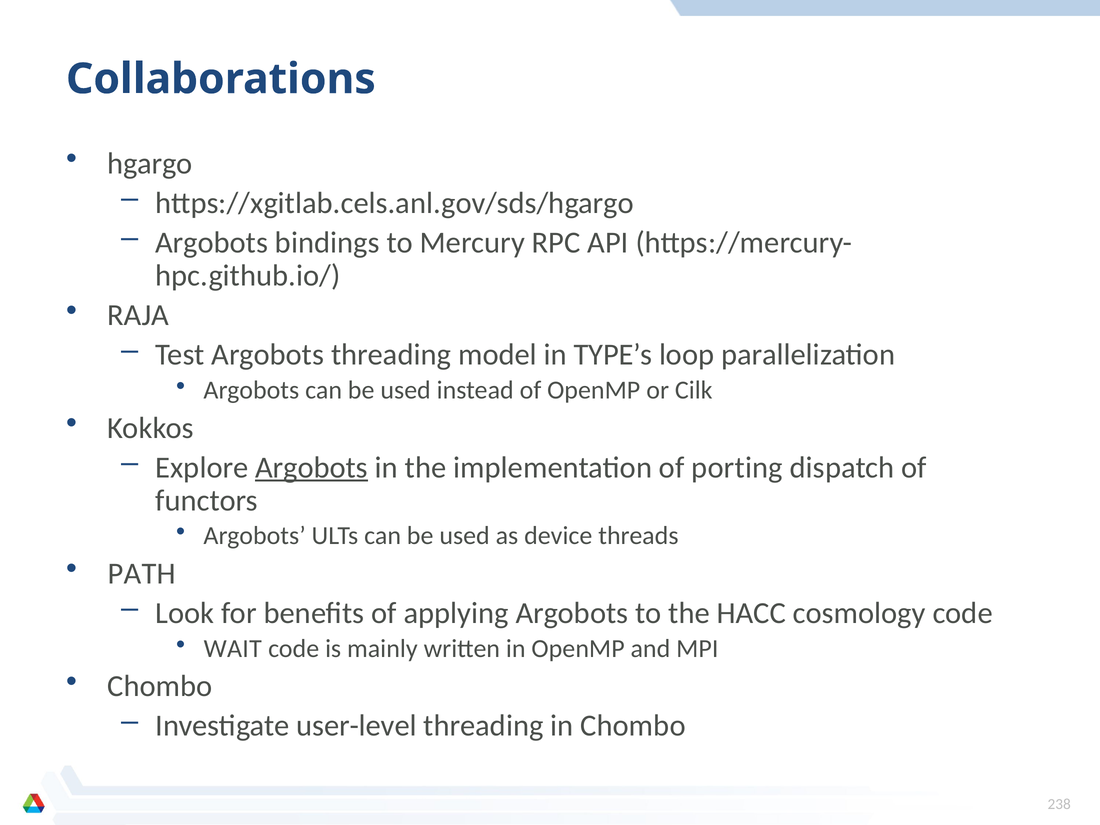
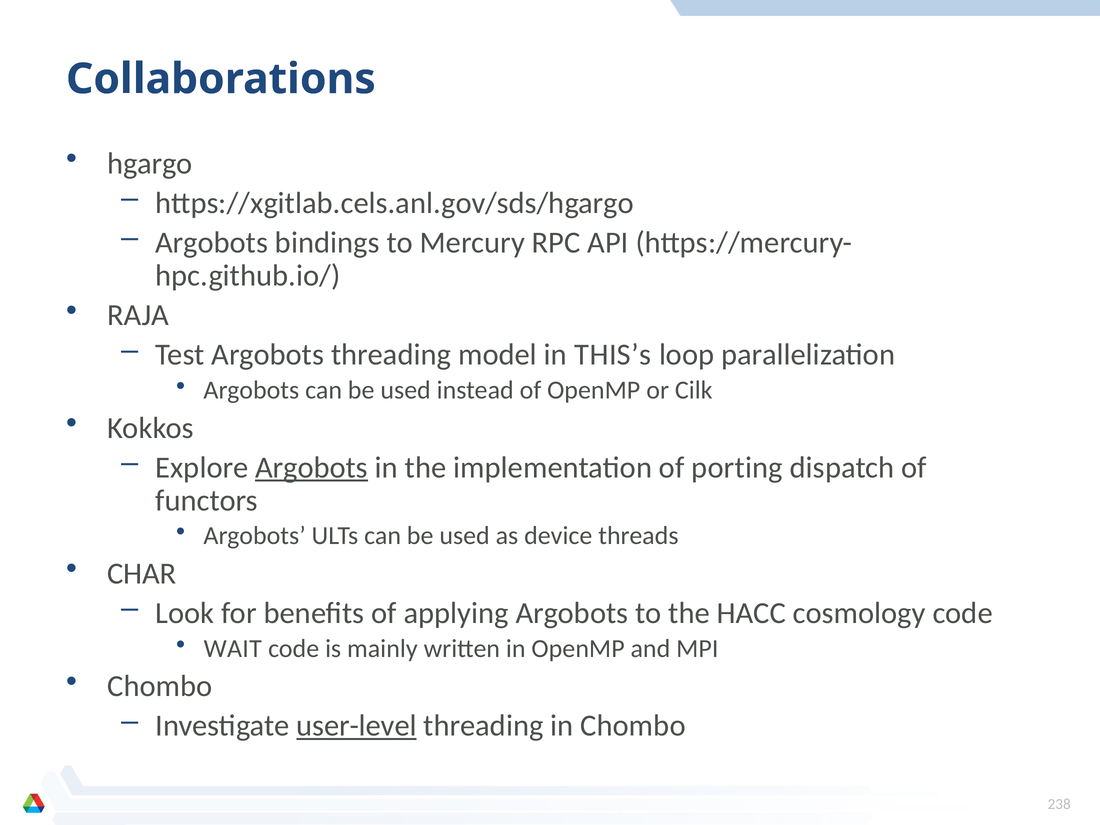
TYPE’s: TYPE’s -> THIS’s (613, 355)
PATH: PATH -> CHAR (142, 574)
user-level underline: none -> present (356, 726)
